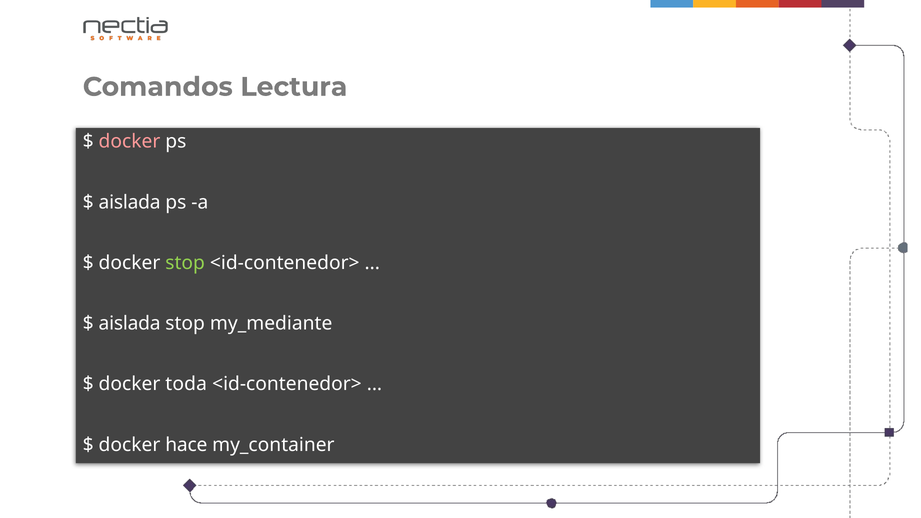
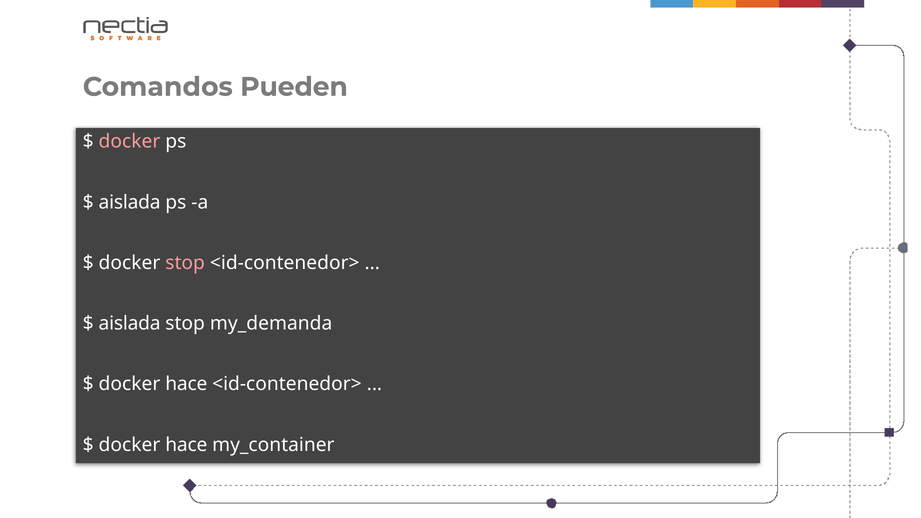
Lectura: Lectura -> Pueden (294, 87)
stop colour: light green -> pink (185, 263)
my_mediante: my_mediante -> my_demanda (271, 324)
toda: toda -> hace (186, 384)
